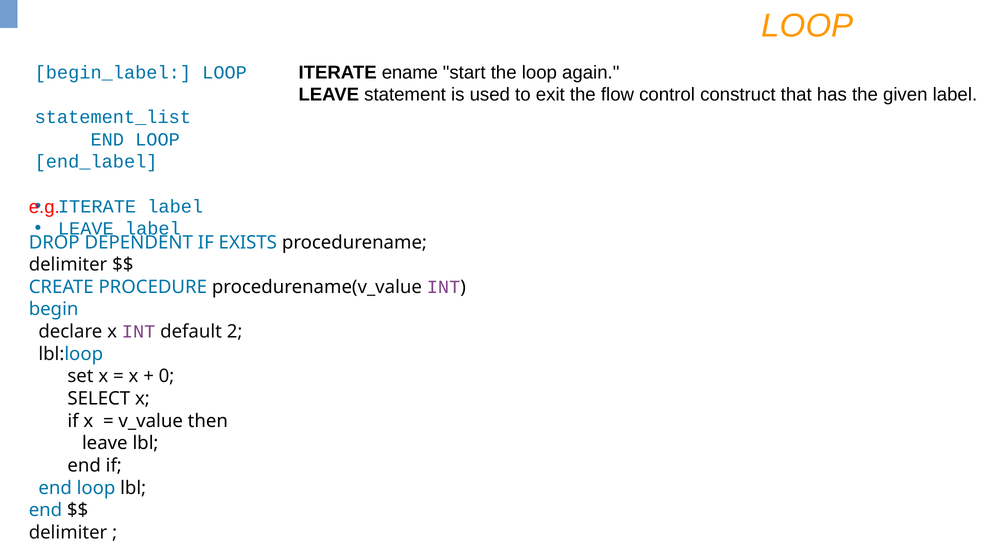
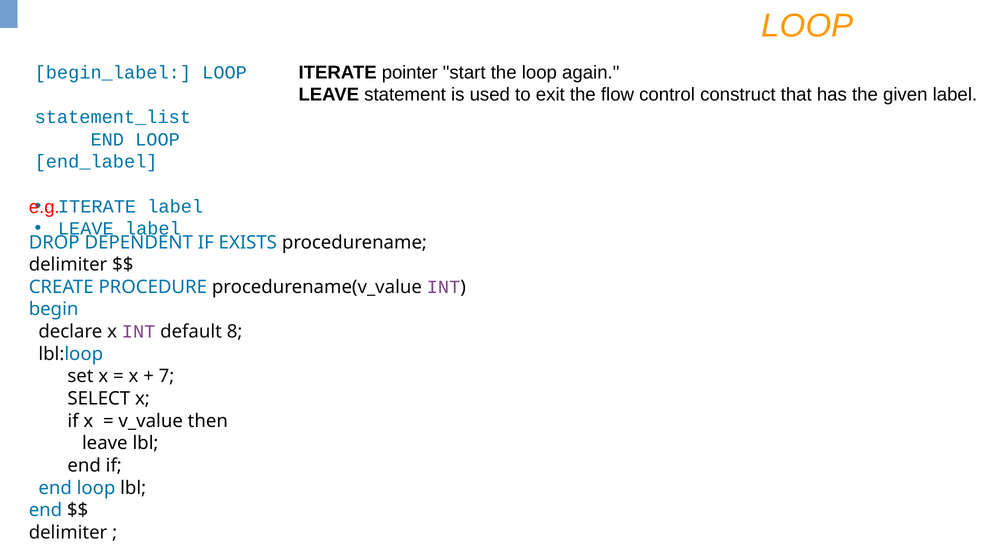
ename: ename -> pointer (410, 73)
2: 2 -> 8 (235, 332)
0: 0 -> 7 (166, 377)
